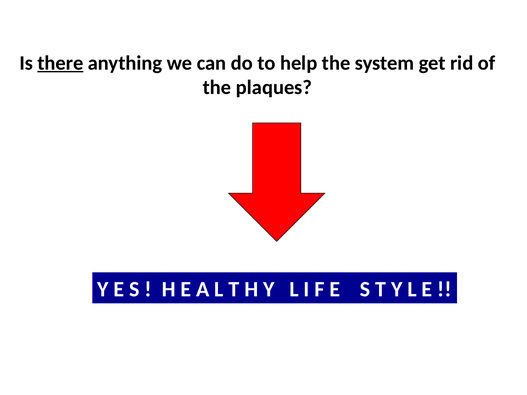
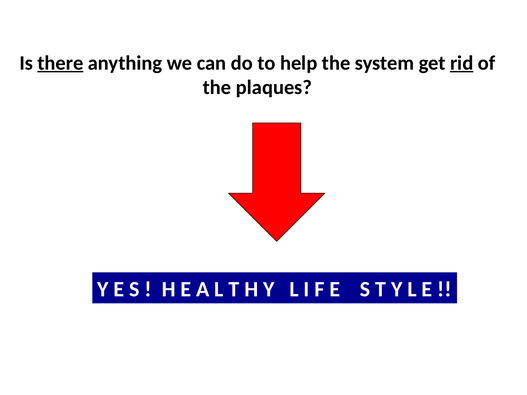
rid underline: none -> present (462, 63)
